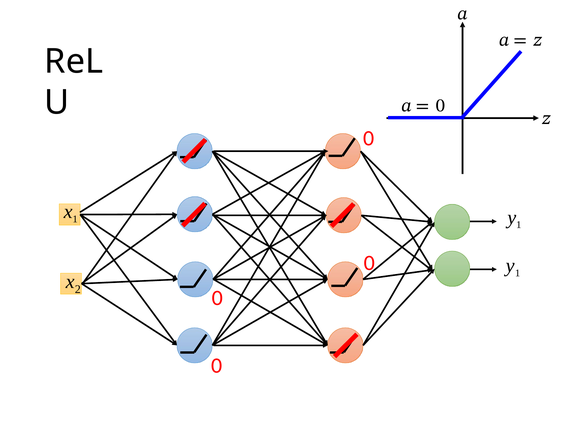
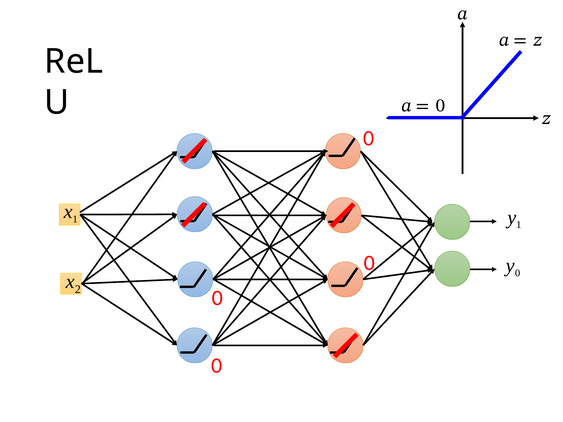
1: 1 -> 0 (518, 273)
